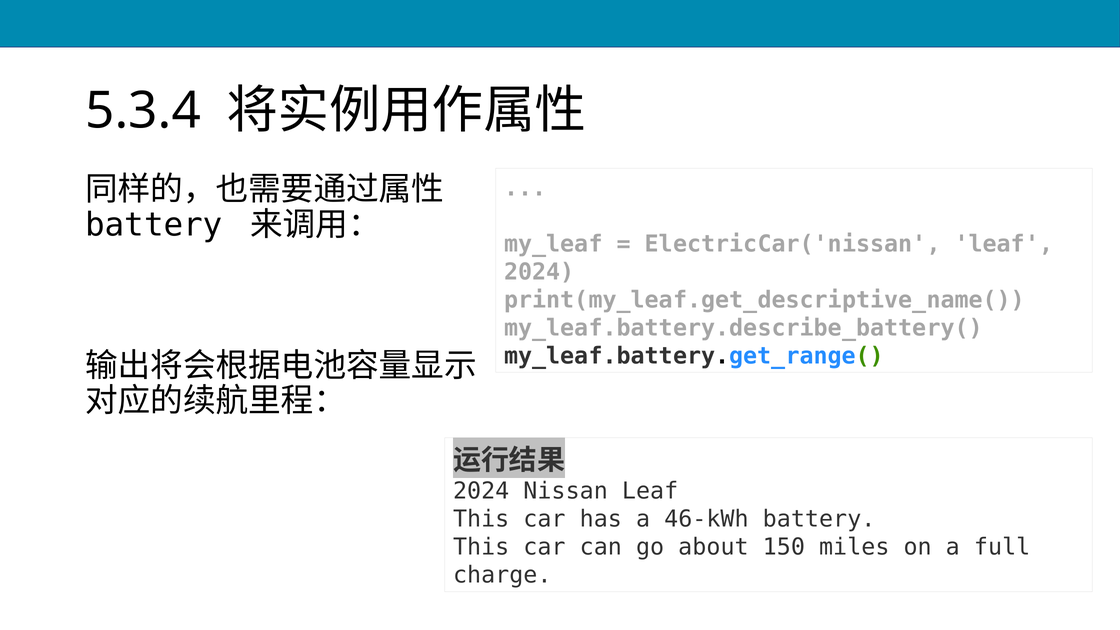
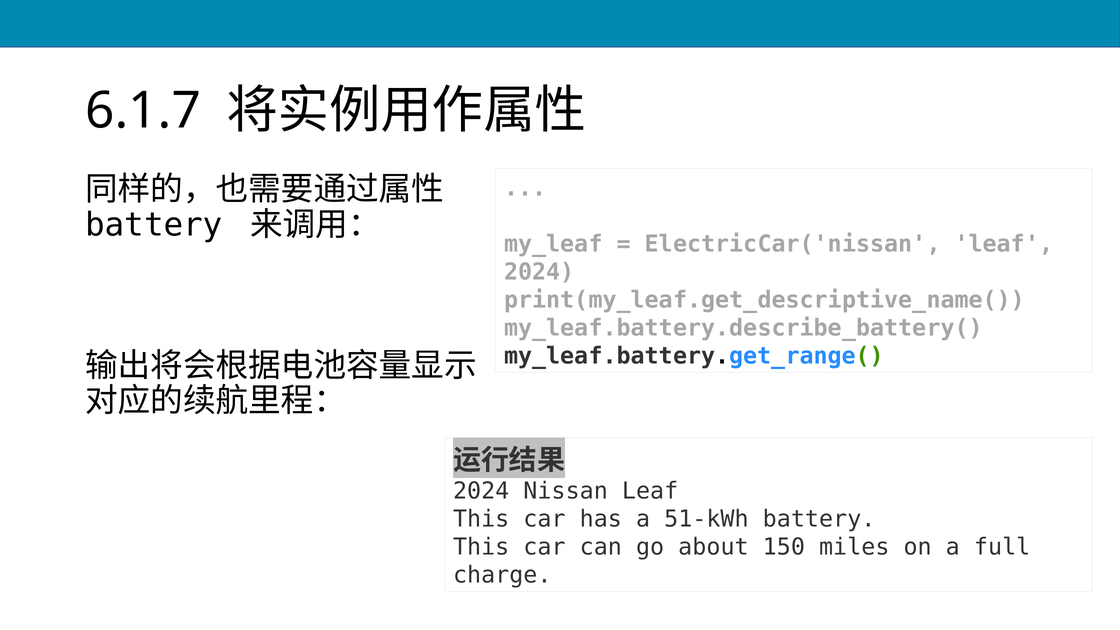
5.3.4: 5.3.4 -> 6.1.7 (143, 111)
46-kWh: 46-kWh -> 51-kWh (706, 519)
